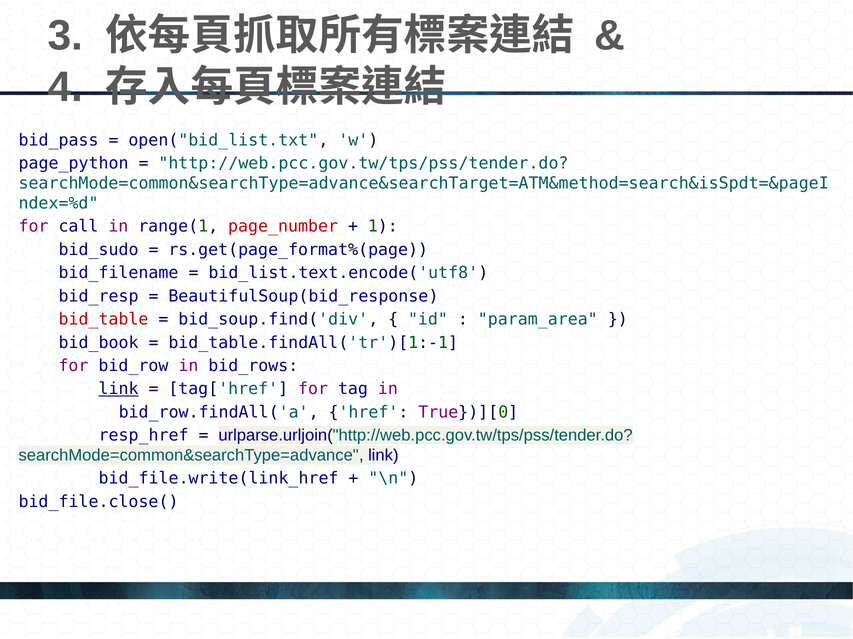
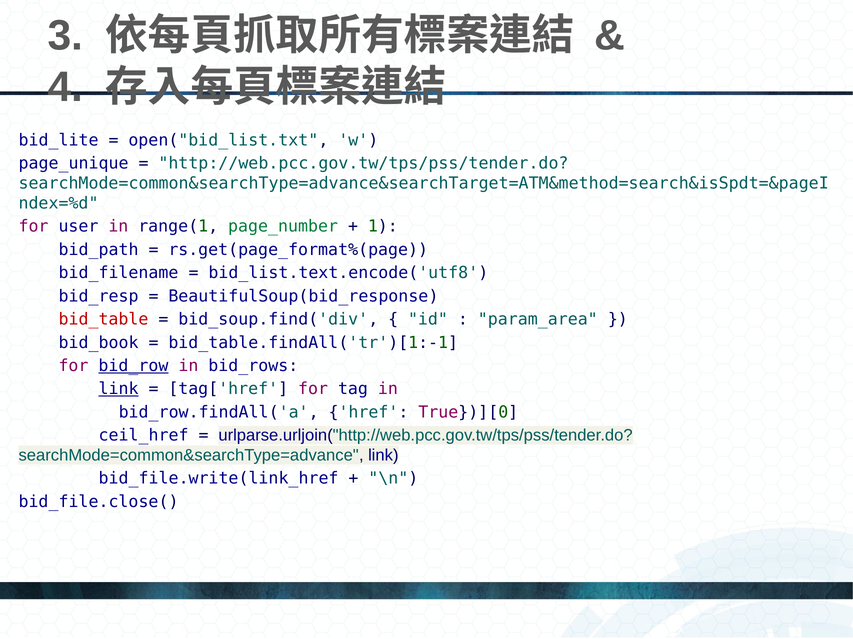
bid_pass: bid_pass -> bid_lite (59, 140)
page_python: page_python -> page_unique (74, 164)
call: call -> user (78, 227)
page_number colour: red -> green (283, 227)
bid_sudo: bid_sudo -> bid_path (99, 250)
bid_row underline: none -> present (133, 366)
resp_href: resp_href -> ceil_href (144, 436)
